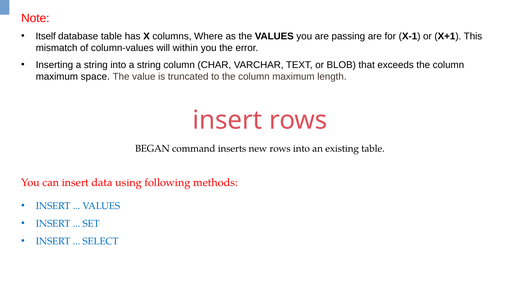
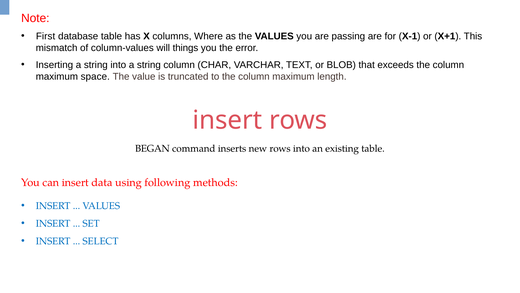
Itself: Itself -> First (46, 36)
within: within -> things (185, 48)
